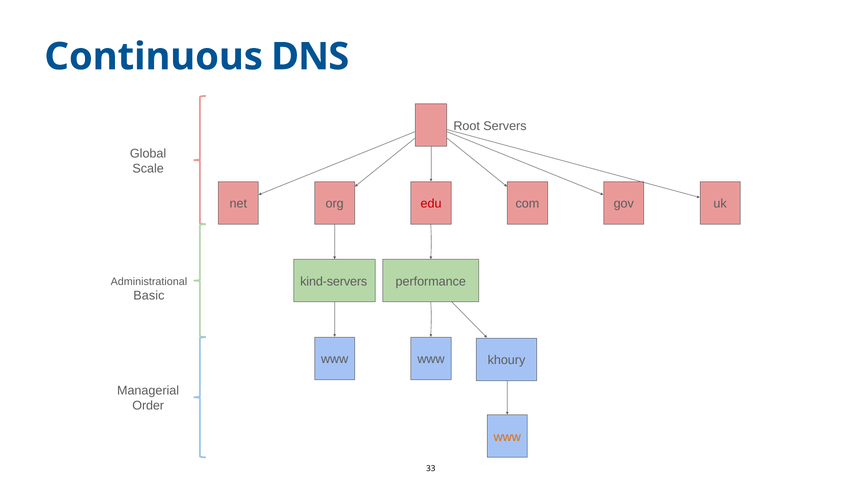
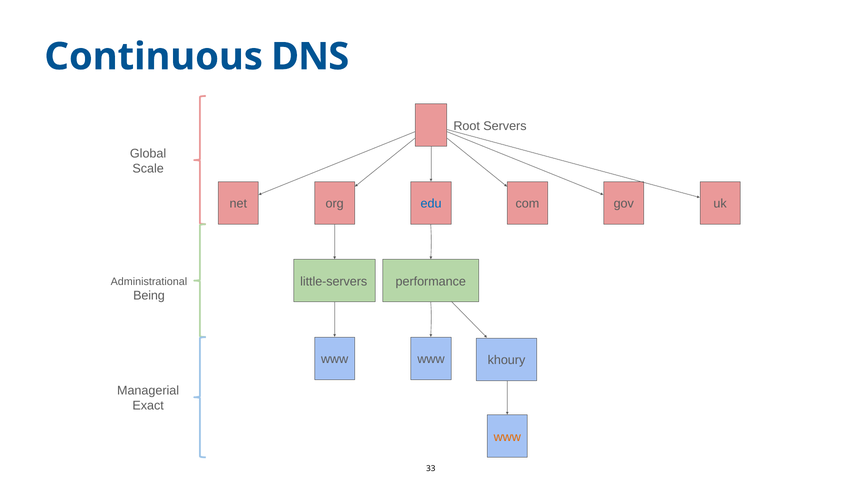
edu colour: red -> blue (431, 204)
kind-servers: kind-servers -> little-servers (334, 281)
Basic: Basic -> Being (149, 296)
Order: Order -> Exact (148, 406)
